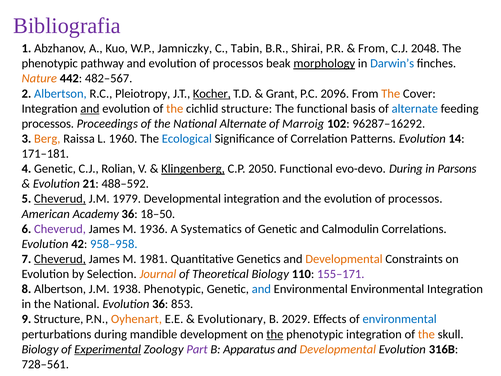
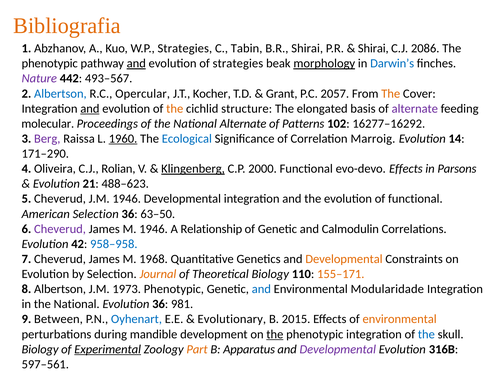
Bibliografia colour: purple -> orange (67, 26)
W.P Jamniczky: Jamniczky -> Strategies (185, 48)
From: From -> Shirai (373, 48)
2048: 2048 -> 2086 (425, 48)
and underline: none -> present (136, 63)
processos: processos -> strategies (238, 63)
Nature colour: orange -> purple (39, 78)
482–567: 482–567 -> 493–567 (109, 78)
Pleiotropy: Pleiotropy -> Opercular (143, 94)
Kocher underline: present -> none (212, 94)
2096: 2096 -> 2057 (335, 94)
The functional: functional -> elongated (322, 109)
alternate colour: blue -> purple (415, 109)
processos: processos -> molecular (48, 124)
Marroig: Marroig -> Patterns (303, 124)
96287–16292: 96287–16292 -> 16277–16292 (389, 124)
Berg colour: orange -> purple (47, 139)
1960 underline: none -> present (123, 139)
Patterns: Patterns -> Marroig (373, 139)
171–181: 171–181 -> 171–290 (45, 154)
4 Genetic: Genetic -> Oliveira (55, 169)
2050: 2050 -> 2000 (263, 169)
evo-devo During: During -> Effects (406, 169)
488–592: 488–592 -> 488–623 (125, 184)
Cheverud underline: present -> none (60, 199)
J.M 1979: 1979 -> 1946 (127, 199)
the evolution of processos: processos -> functional (415, 199)
American Academy: Academy -> Selection (96, 214)
18–50: 18–50 -> 63–50 (158, 214)
M 1936: 1936 -> 1946 (154, 229)
Systematics: Systematics -> Relationship (211, 229)
Cheverud underline: present -> none (60, 259)
1981: 1981 -> 1968 (154, 259)
155–171 colour: purple -> orange (341, 274)
1938: 1938 -> 1973 (127, 289)
Environmental Environmental: Environmental -> Modularidade (387, 289)
853: 853 -> 981 (182, 304)
9 Structure: Structure -> Between (58, 319)
Oyhenart colour: orange -> blue (136, 319)
2029: 2029 -> 2015 (296, 319)
environmental colour: blue -> orange (400, 319)
the colour: orange -> blue (426, 334)
Part colour: purple -> orange (197, 349)
Developmental colour: orange -> purple (338, 349)
728–561: 728–561 -> 597–561 (45, 364)
